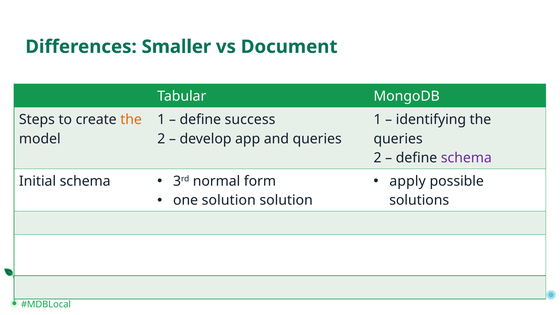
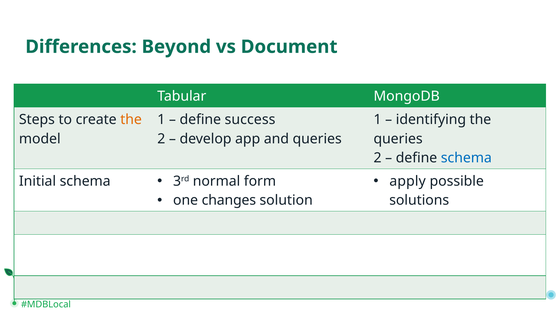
Smaller: Smaller -> Beyond (176, 47)
schema colour: purple -> blue (466, 158)
one solution: solution -> changes (229, 200)
